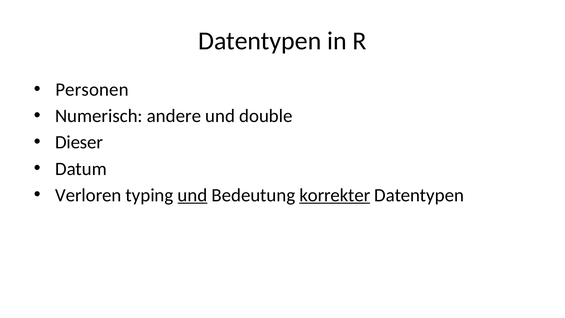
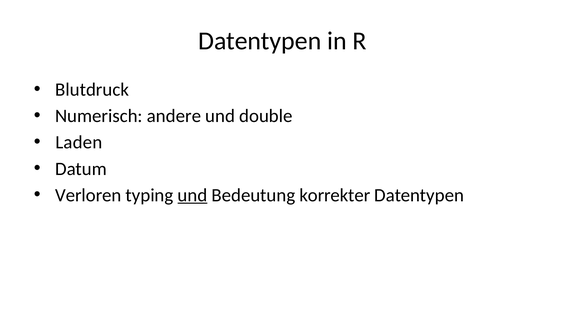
Personen: Personen -> Blutdruck (92, 90)
Dieser: Dieser -> Laden (79, 142)
korrekter underline: present -> none (335, 195)
